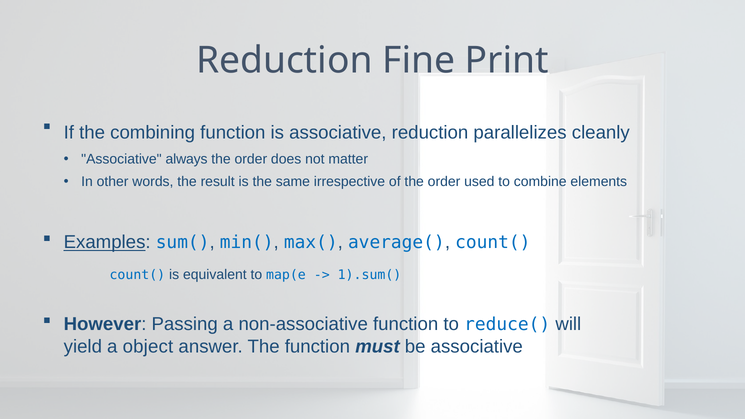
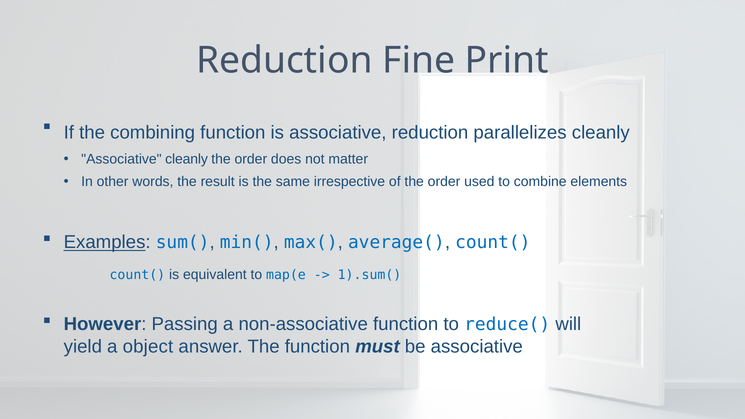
Associative always: always -> cleanly (187, 159)
